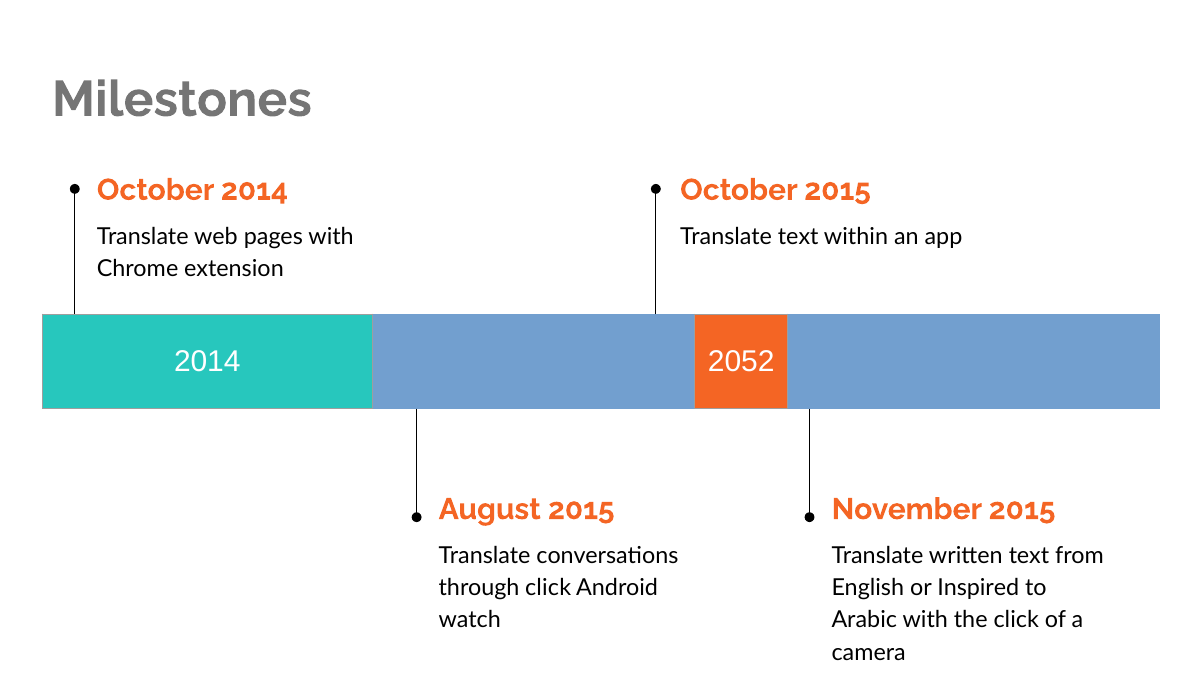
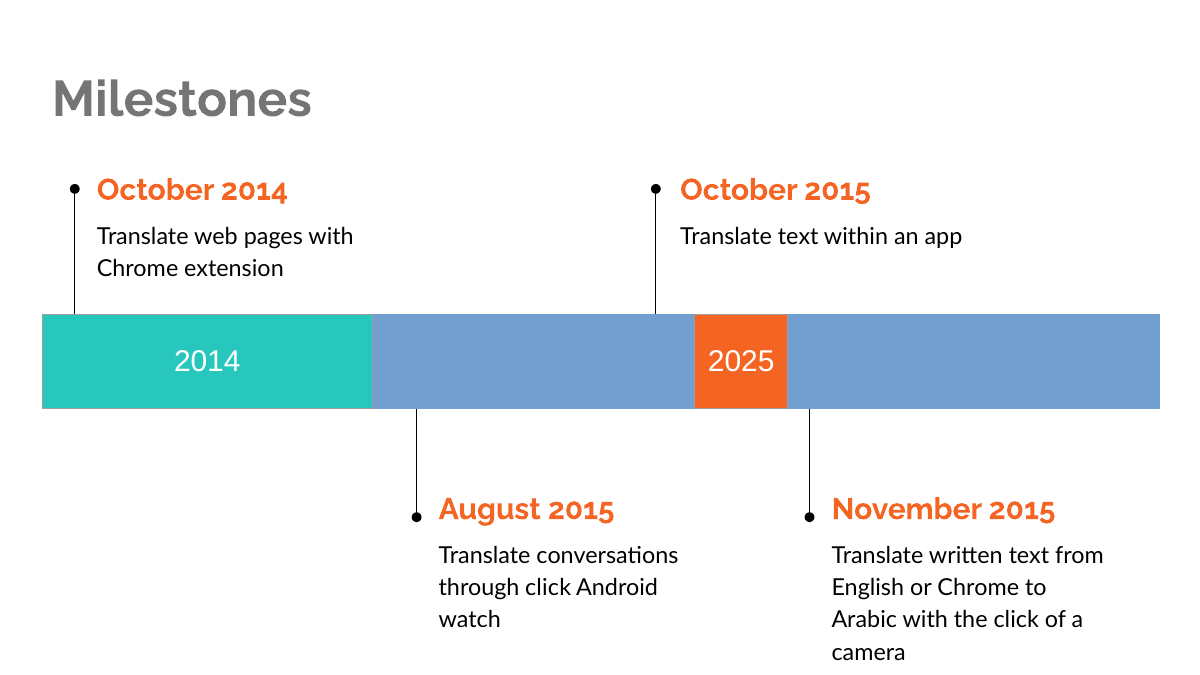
2052: 2052 -> 2025 (741, 362)
or Inspired: Inspired -> Chrome (978, 588)
